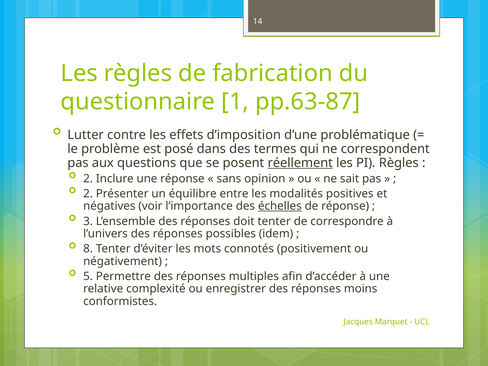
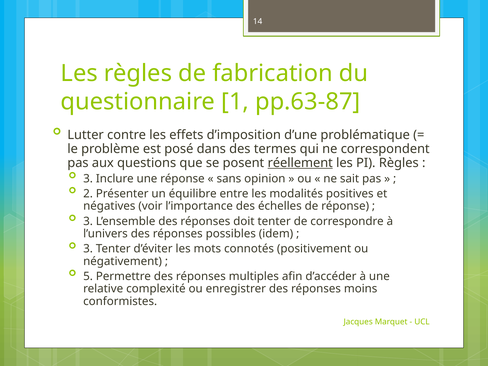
2: 2 -> 3 (88, 179)
échelles underline: present -> none (280, 206)
8: 8 -> 3 (88, 249)
